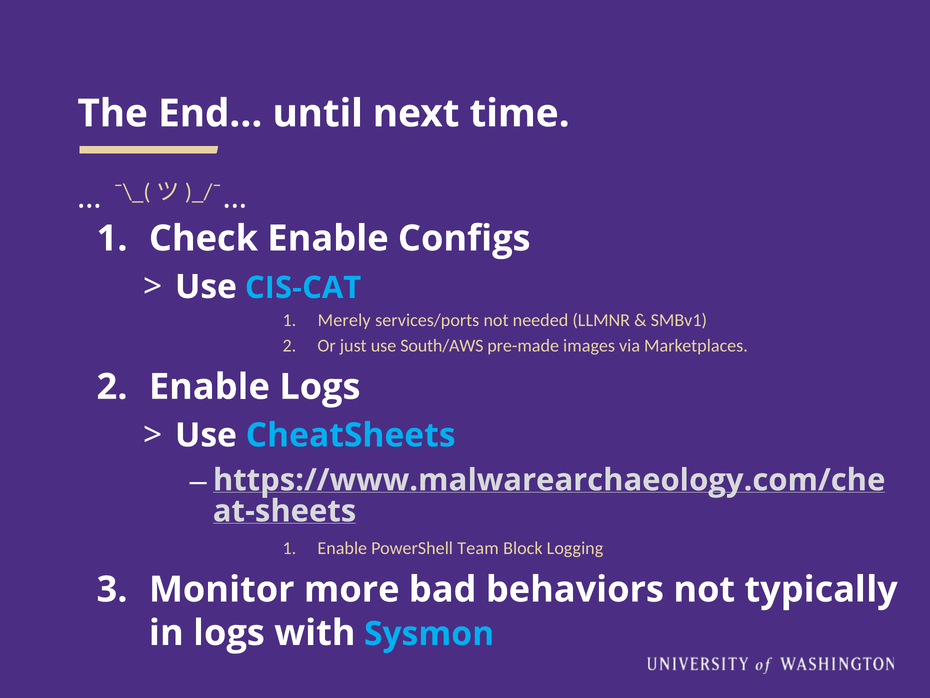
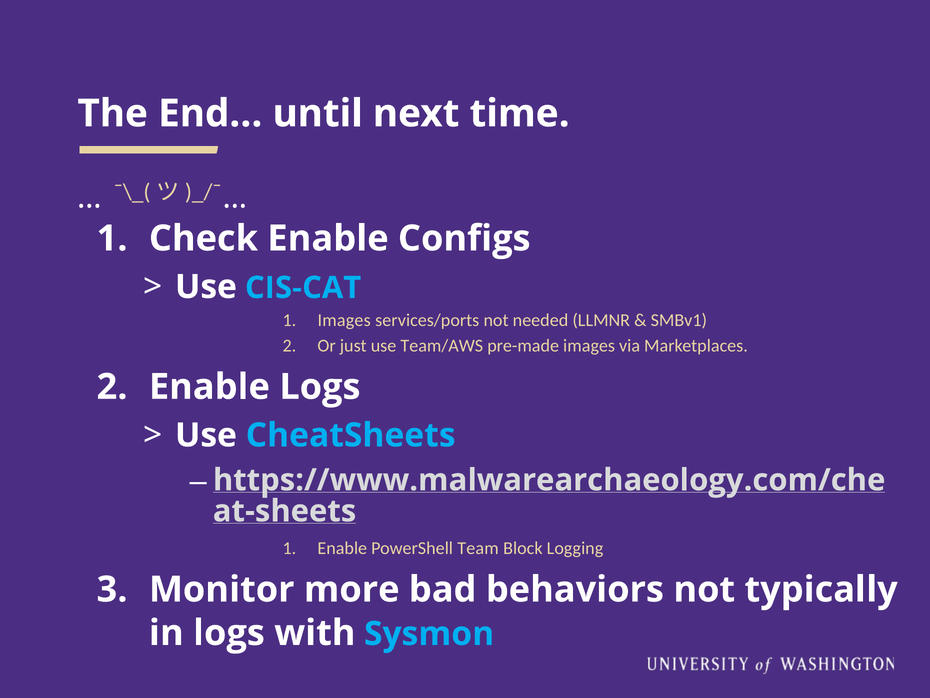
Merely: Merely -> Images (344, 320)
South/AWS: South/AWS -> Team/AWS (442, 346)
